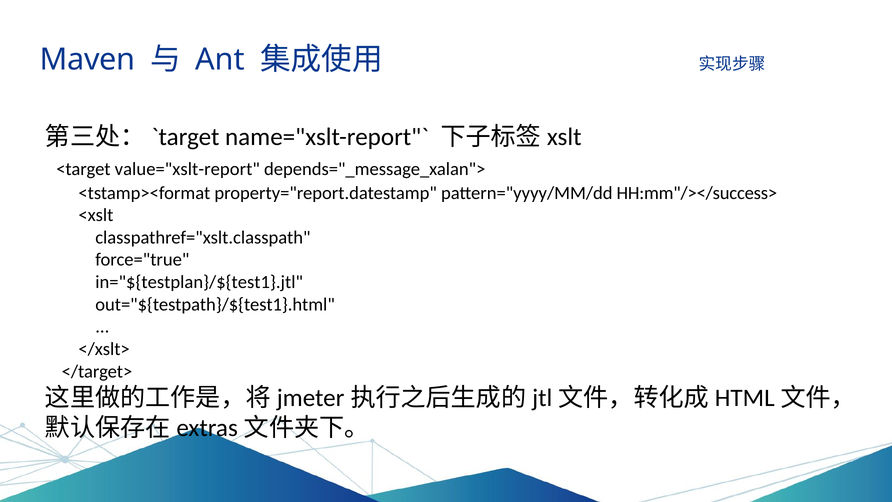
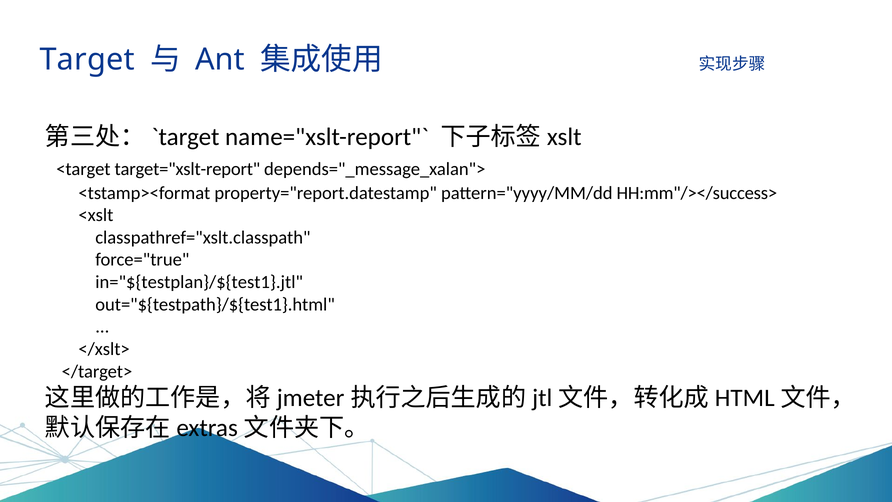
Maven: Maven -> Target (87, 60)
value="xslt-report: value="xslt-report -> target="xslt-report (187, 169)
